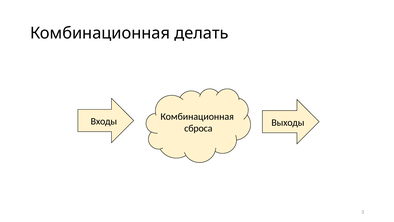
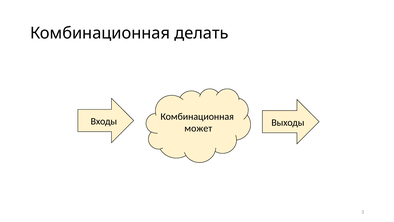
сброса: сброса -> может (198, 128)
